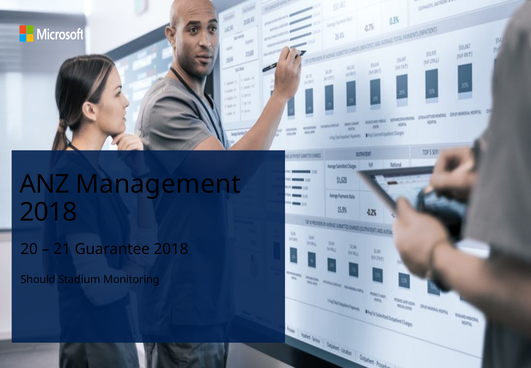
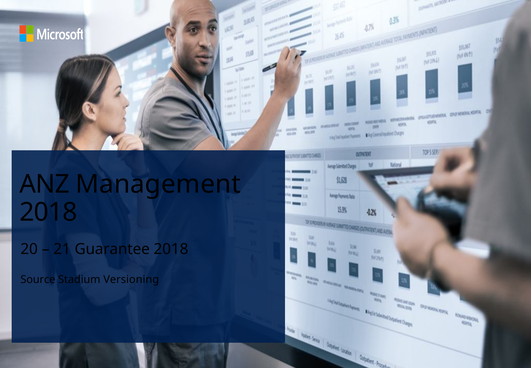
Should: Should -> Source (38, 279)
Monitoring: Monitoring -> Versioning (131, 279)
